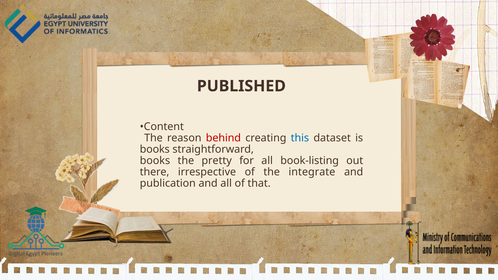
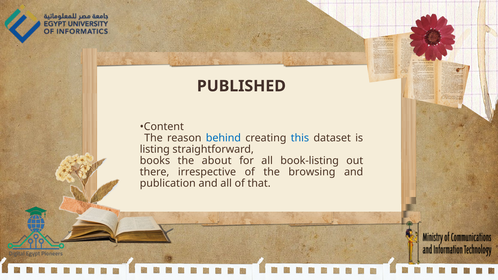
behind colour: red -> blue (223, 138)
books: books -> listing (155, 149)
pretty: pretty -> about (217, 161)
integrate: integrate -> browsing (312, 172)
